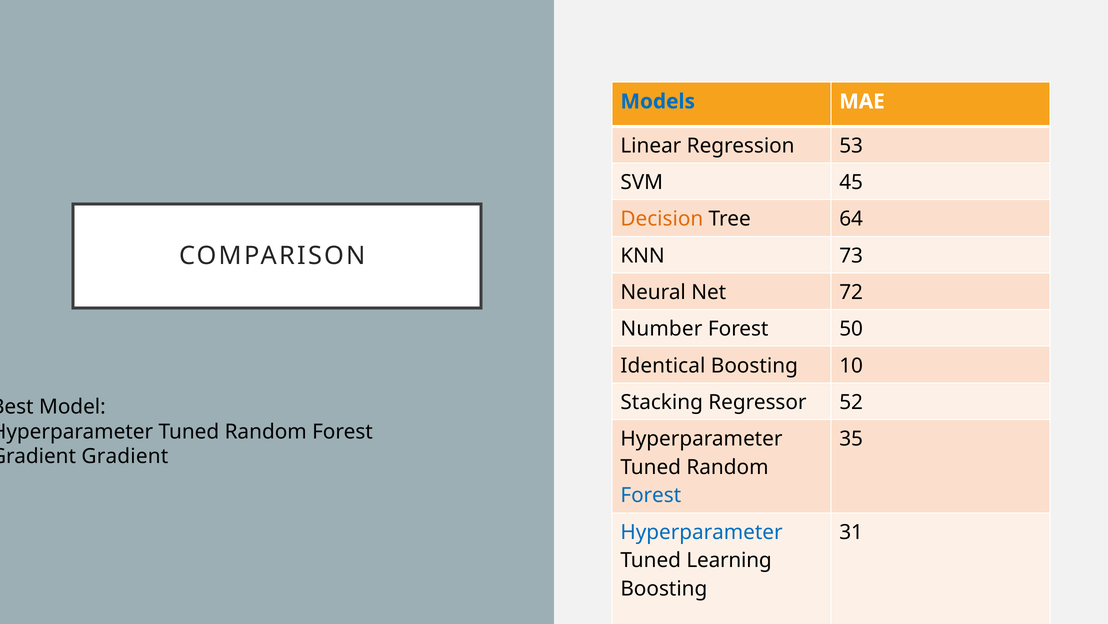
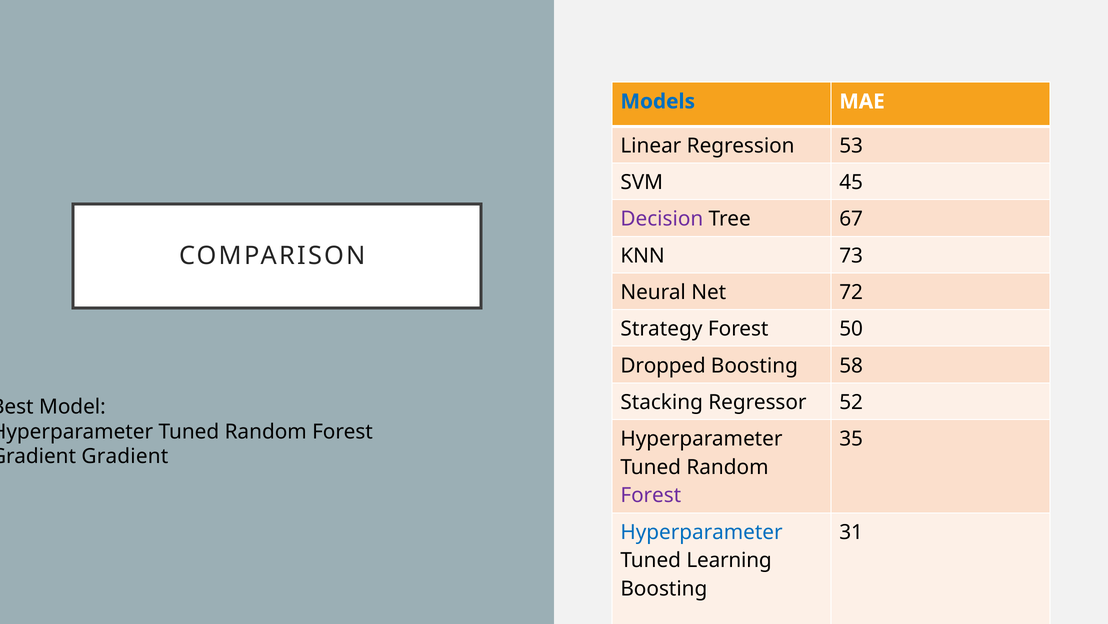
Decision colour: orange -> purple (662, 219)
64: 64 -> 67 (851, 219)
Number: Number -> Strategy (661, 329)
Identical: Identical -> Dropped (663, 365)
10: 10 -> 58 (851, 365)
Forest colour: blue -> purple (651, 495)
